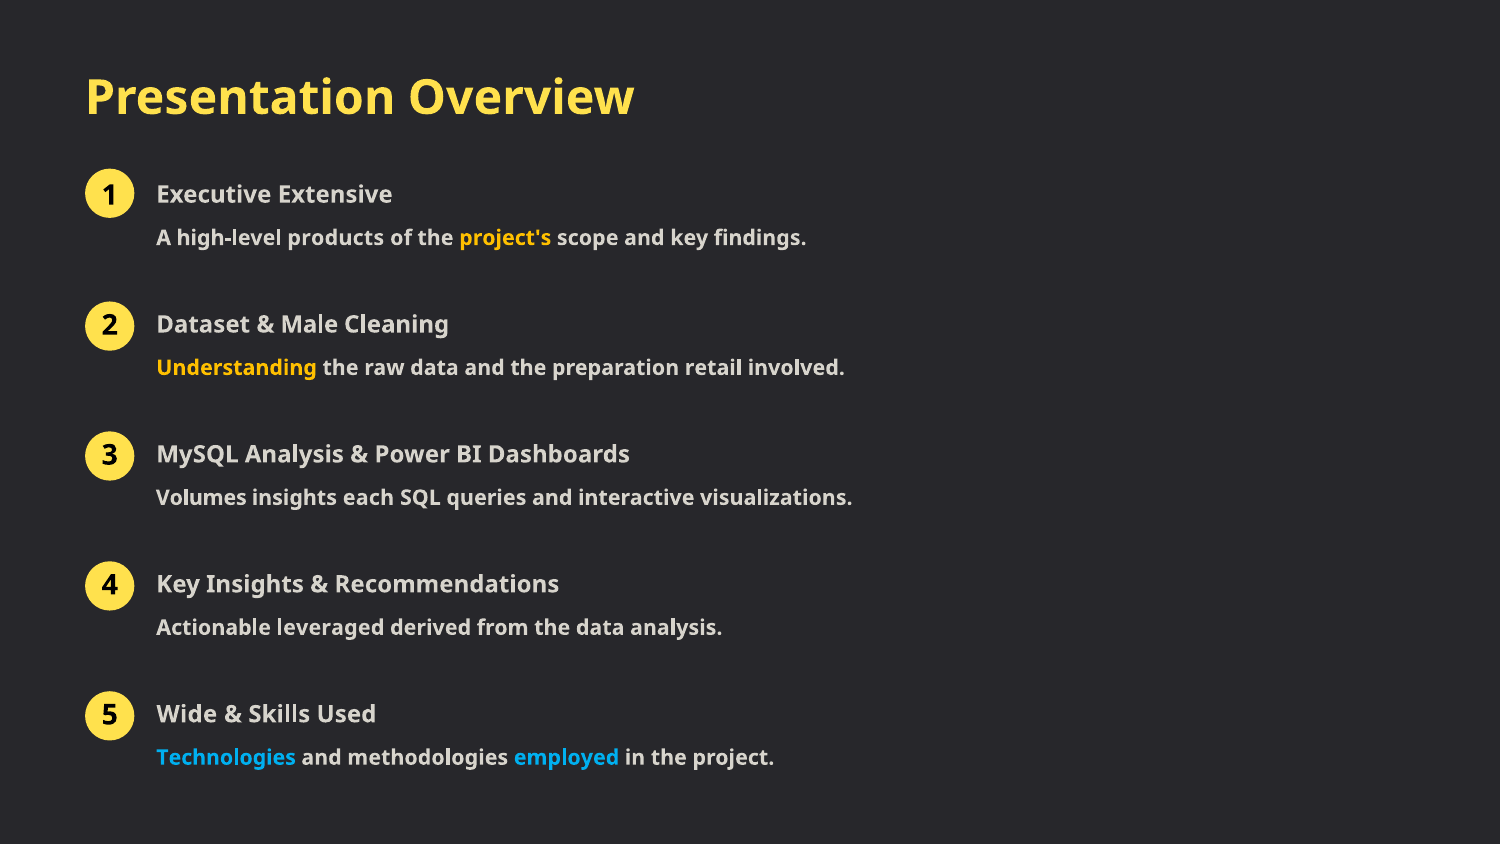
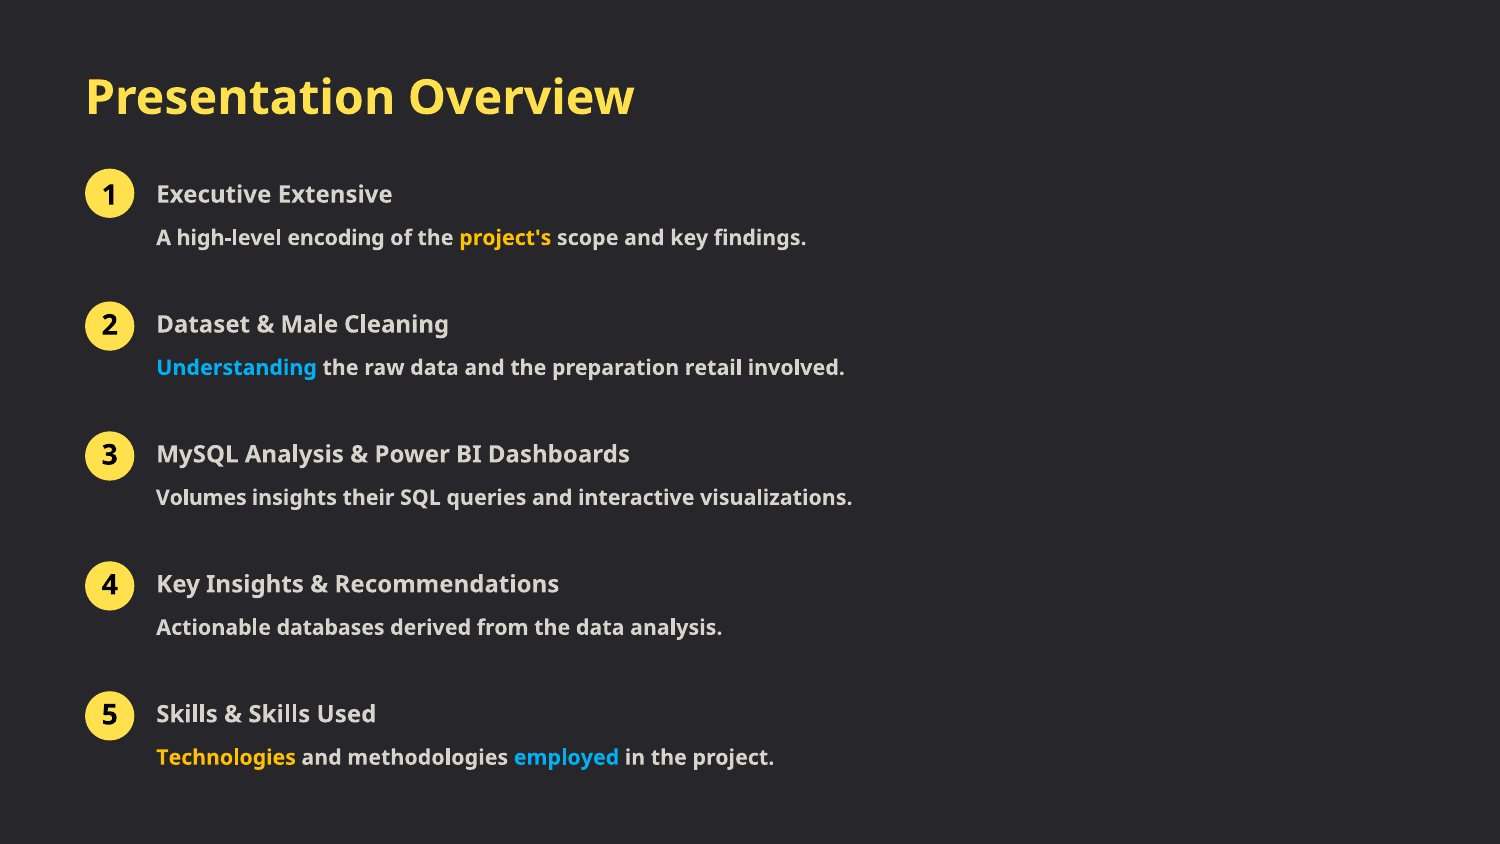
products: products -> encoding (336, 238)
Understanding colour: yellow -> light blue (237, 368)
each: each -> their (369, 498)
leveraged: leveraged -> databases (331, 627)
5 Wide: Wide -> Skills (187, 714)
Technologies colour: light blue -> yellow (226, 757)
